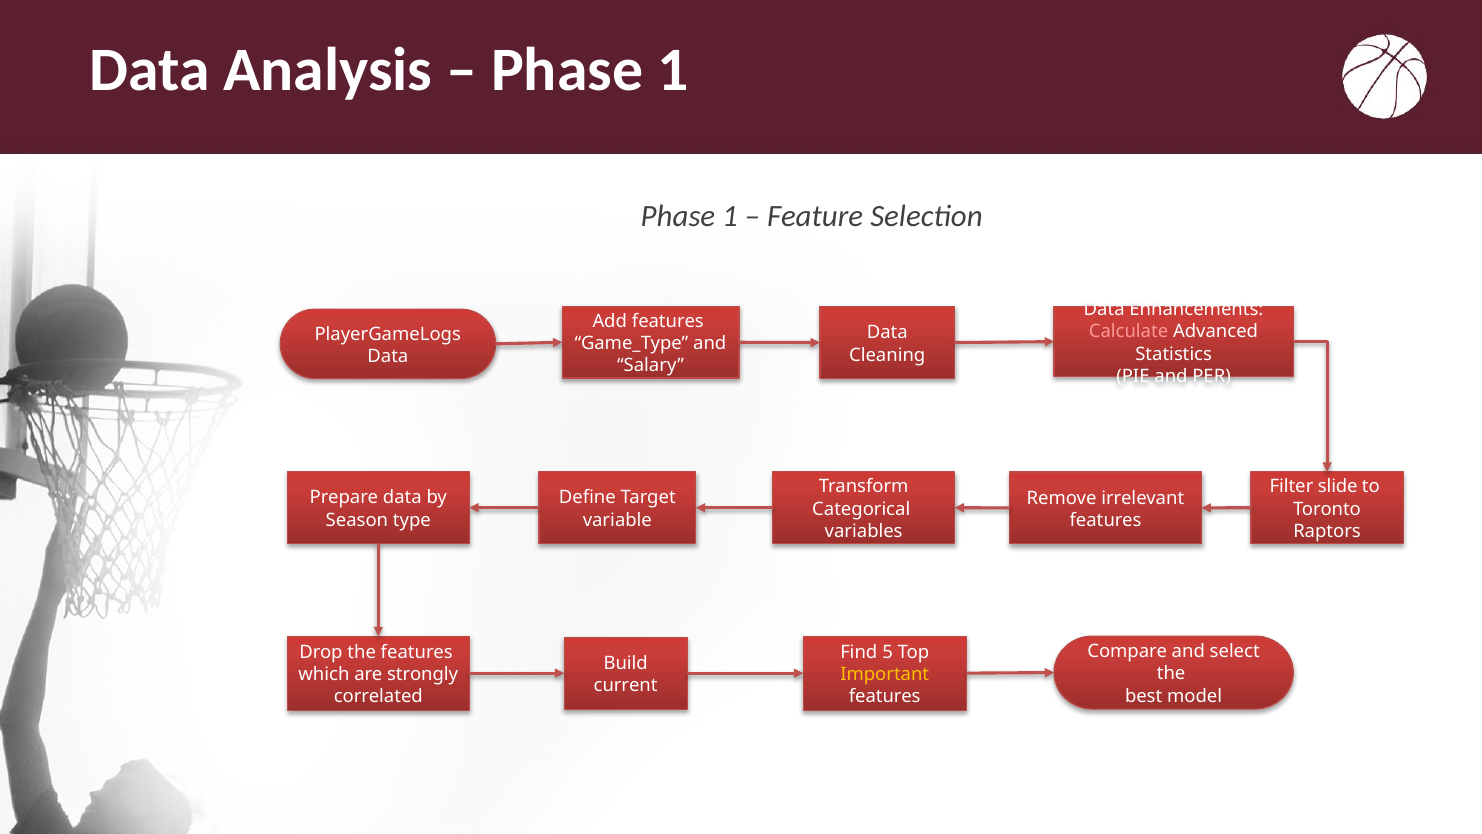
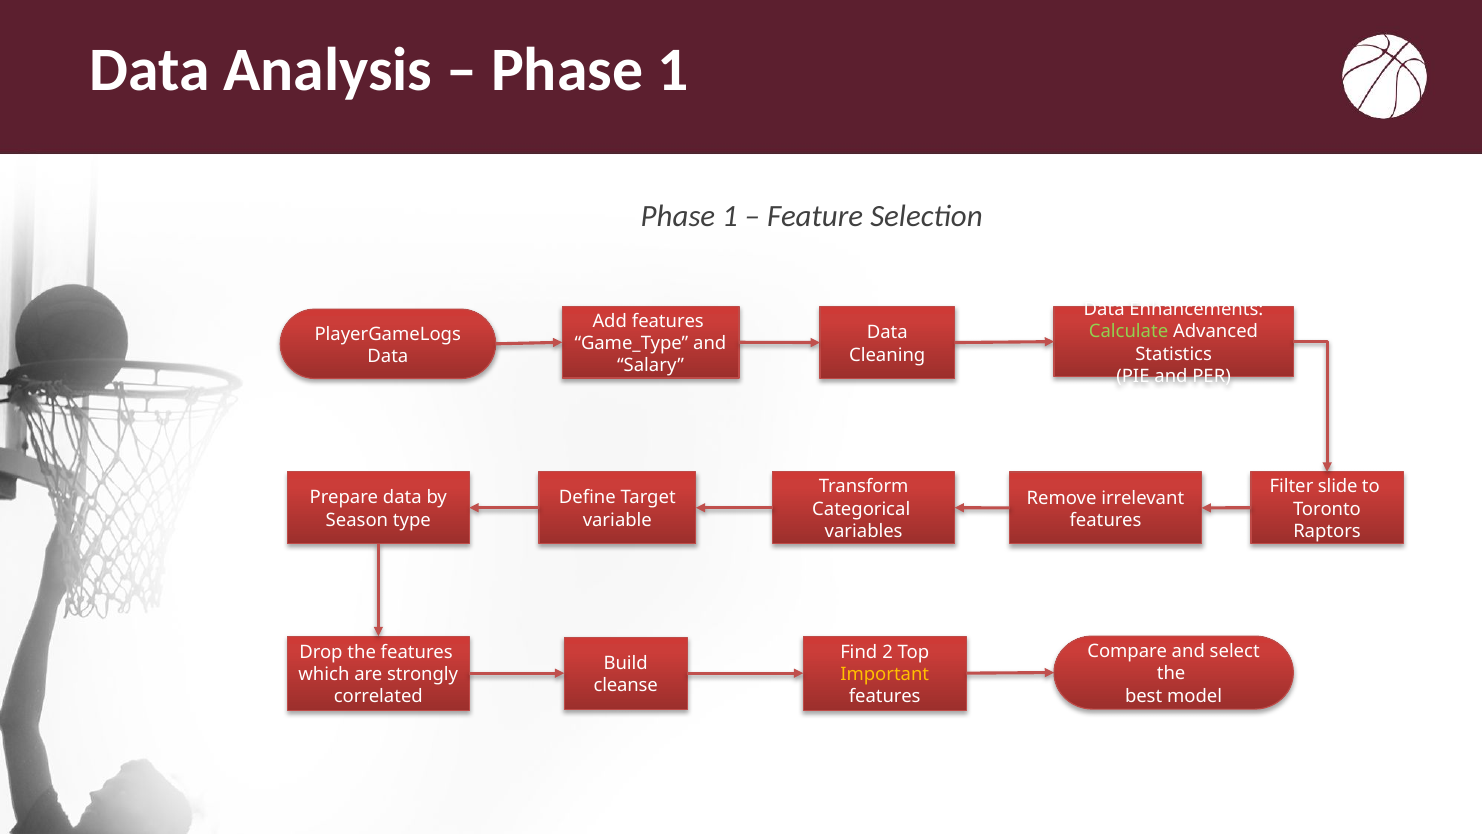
Calculate colour: pink -> light green (1129, 332)
5: 5 -> 2 (888, 652)
current: current -> cleanse (626, 685)
